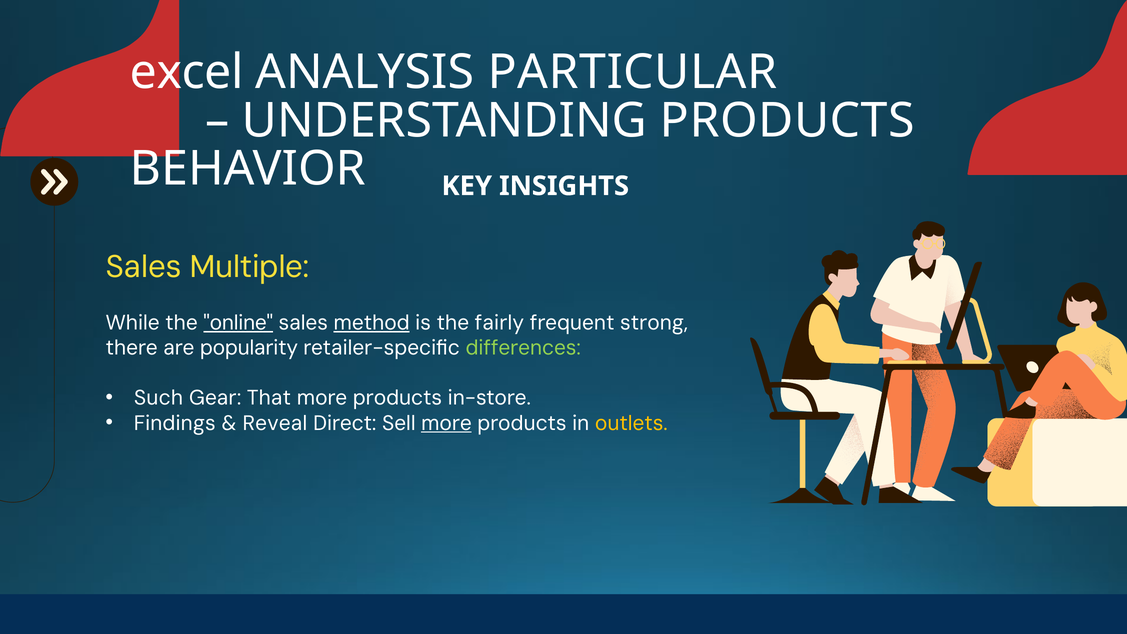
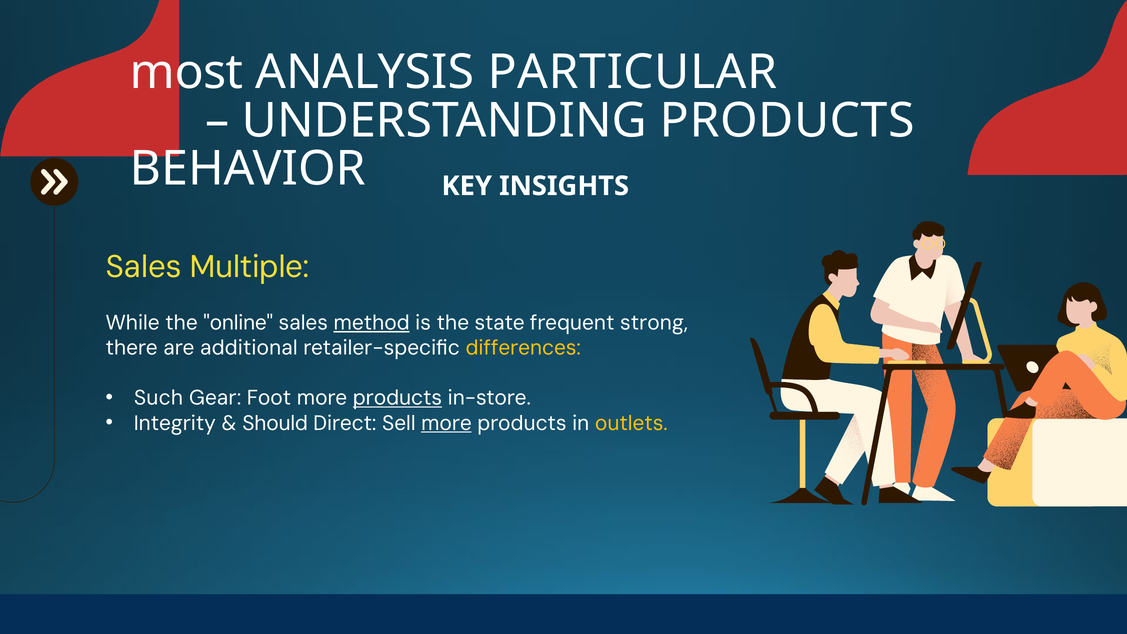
excel: excel -> most (187, 72)
online underline: present -> none (238, 323)
fairly: fairly -> state (500, 323)
popularity: popularity -> additional (249, 348)
differences colour: light green -> yellow (523, 348)
That: That -> Foot (269, 398)
products underline: none -> present (397, 398)
Findings: Findings -> Integrity (175, 423)
Reveal: Reveal -> Should (275, 423)
